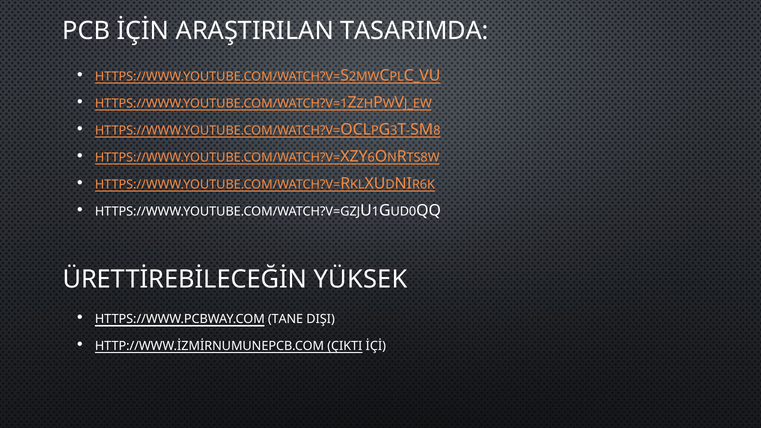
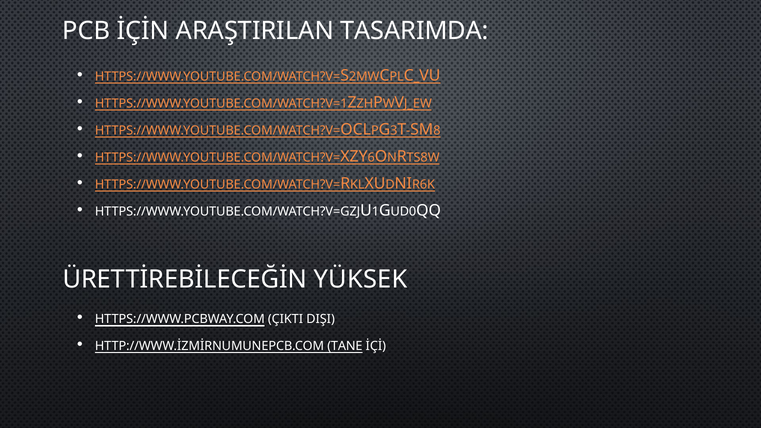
TANE: TANE -> ÇIKTI (285, 319)
ÇIKTI: ÇIKTI -> TANE (345, 346)
